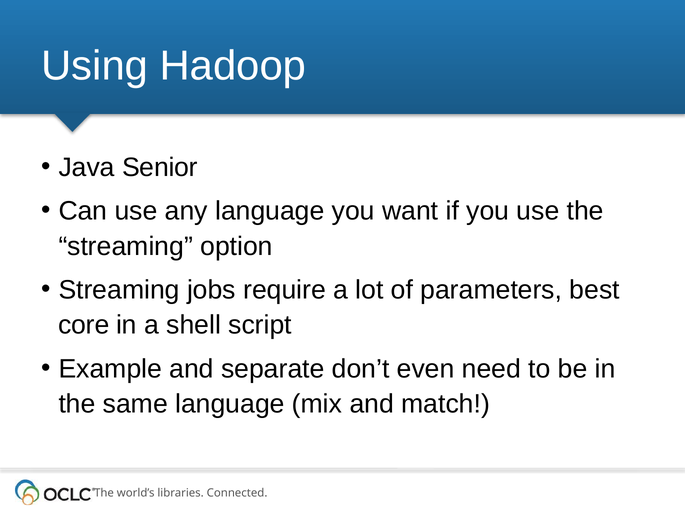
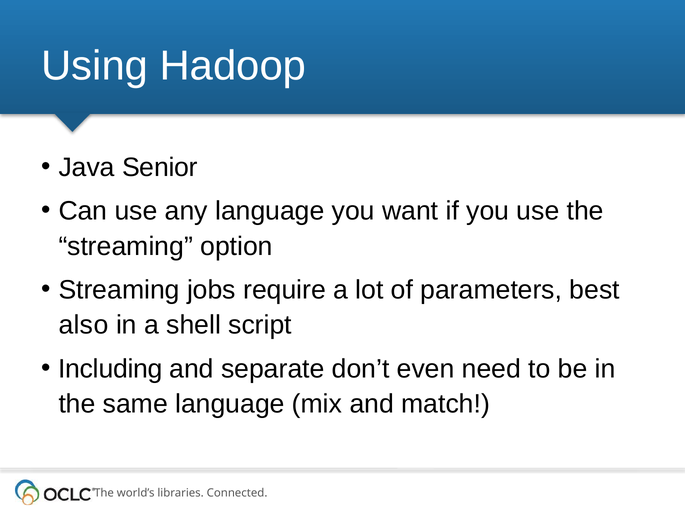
core: core -> also (84, 325)
Example: Example -> Including (110, 369)
